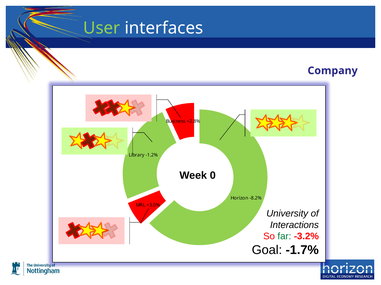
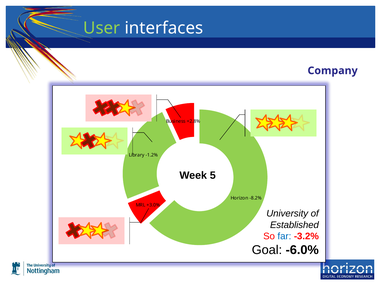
0: 0 -> 5 (213, 176)
Interactions: Interactions -> Established (294, 226)
far colour: green -> blue (284, 237)
-1.7%: -1.7% -> -6.0% (302, 251)
